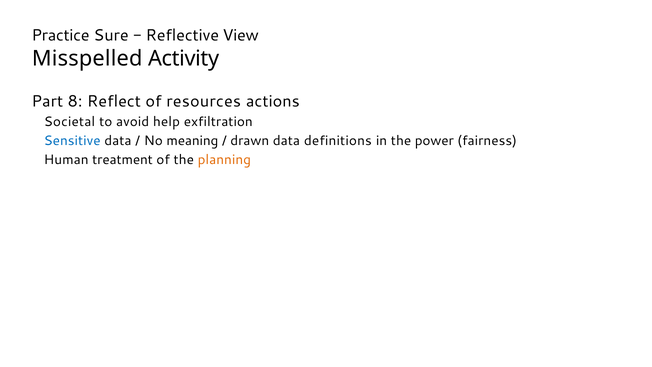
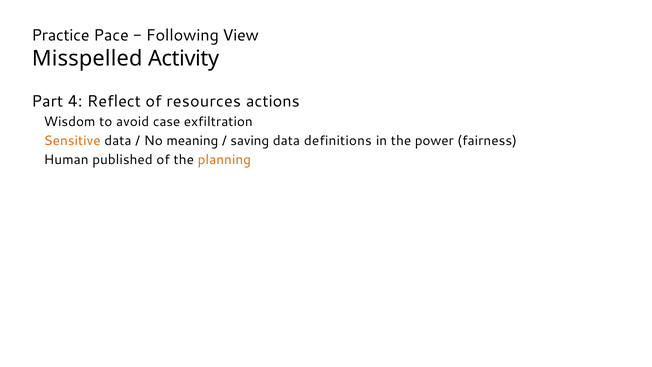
Sure: Sure -> Pace (111, 35)
Reflective: Reflective -> Following (182, 35)
8: 8 -> 4 (75, 101)
Societal: Societal -> Wisdom (70, 122)
help: help -> case (167, 122)
Sensitive colour: blue -> orange (72, 141)
drawn: drawn -> saving (250, 141)
treatment: treatment -> published (122, 160)
